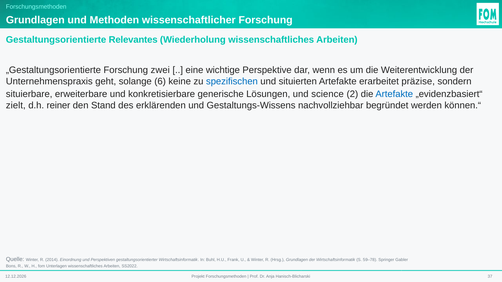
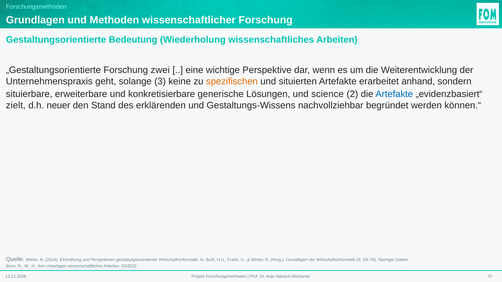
Relevantes: Relevantes -> Bedeutung (133, 40)
6: 6 -> 3 (160, 81)
spezifischen colour: blue -> orange (232, 81)
präzise: präzise -> anhand (418, 81)
reiner: reiner -> neuer (58, 106)
